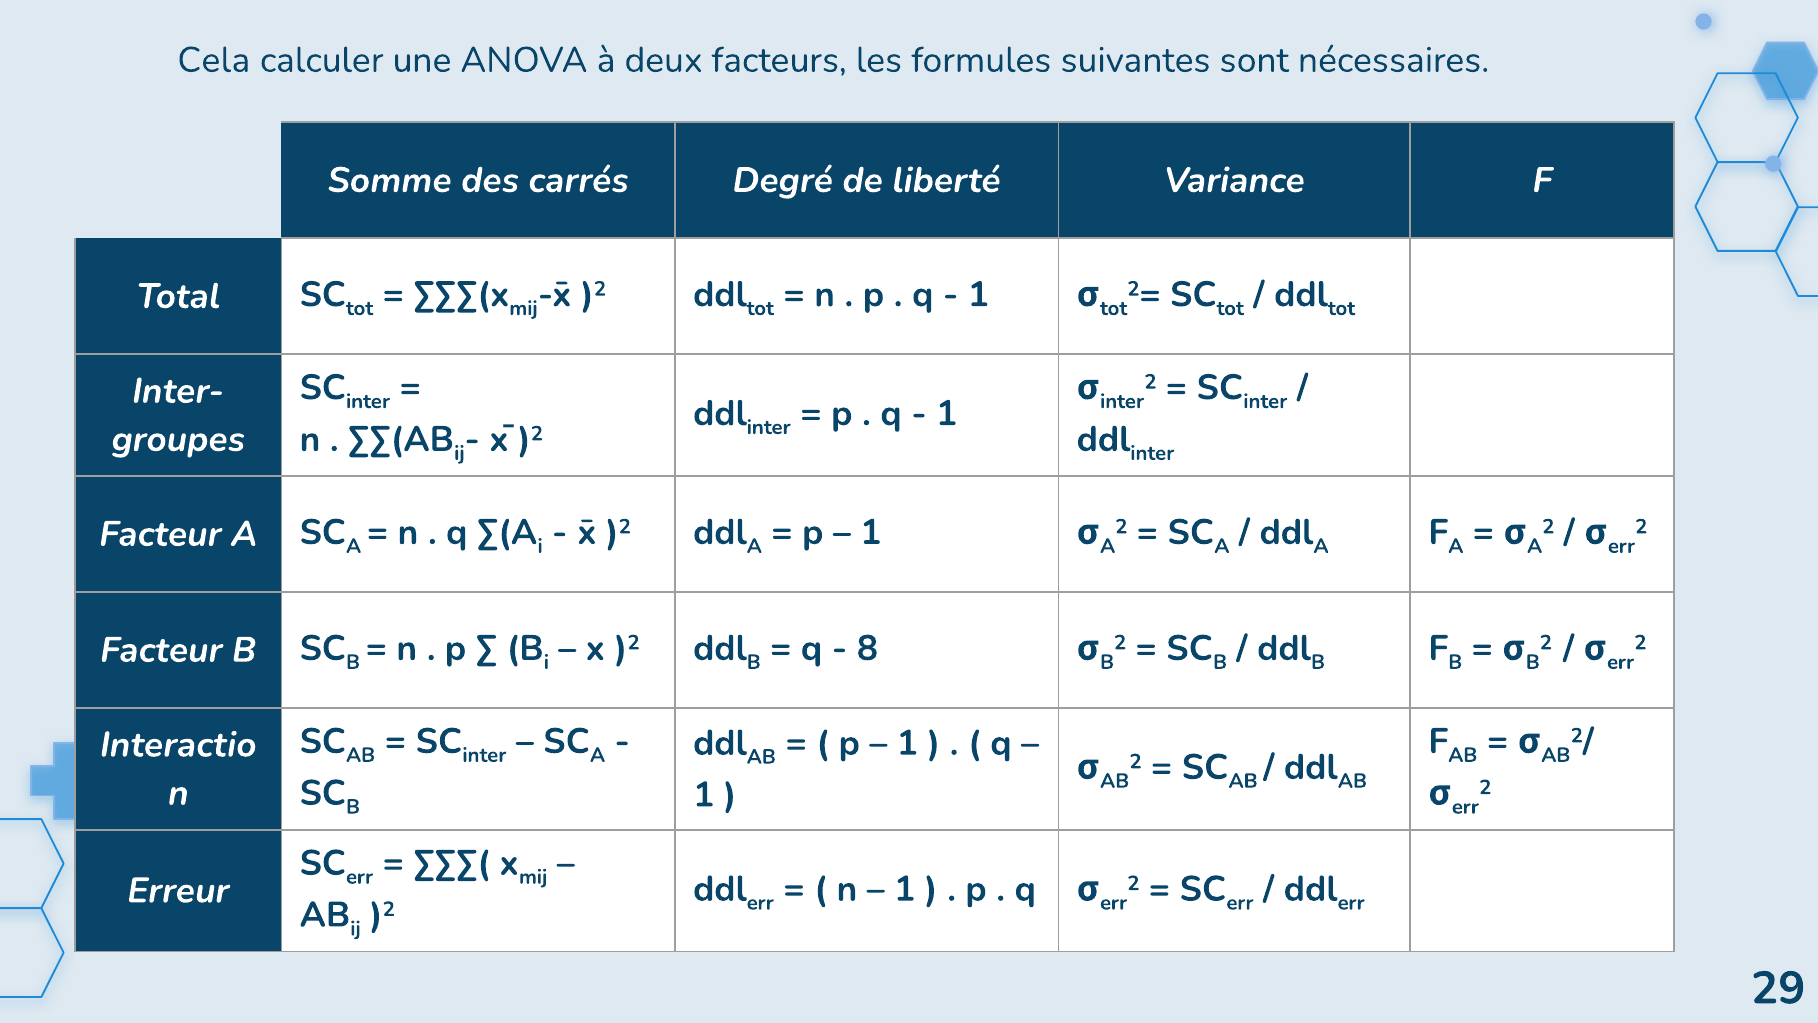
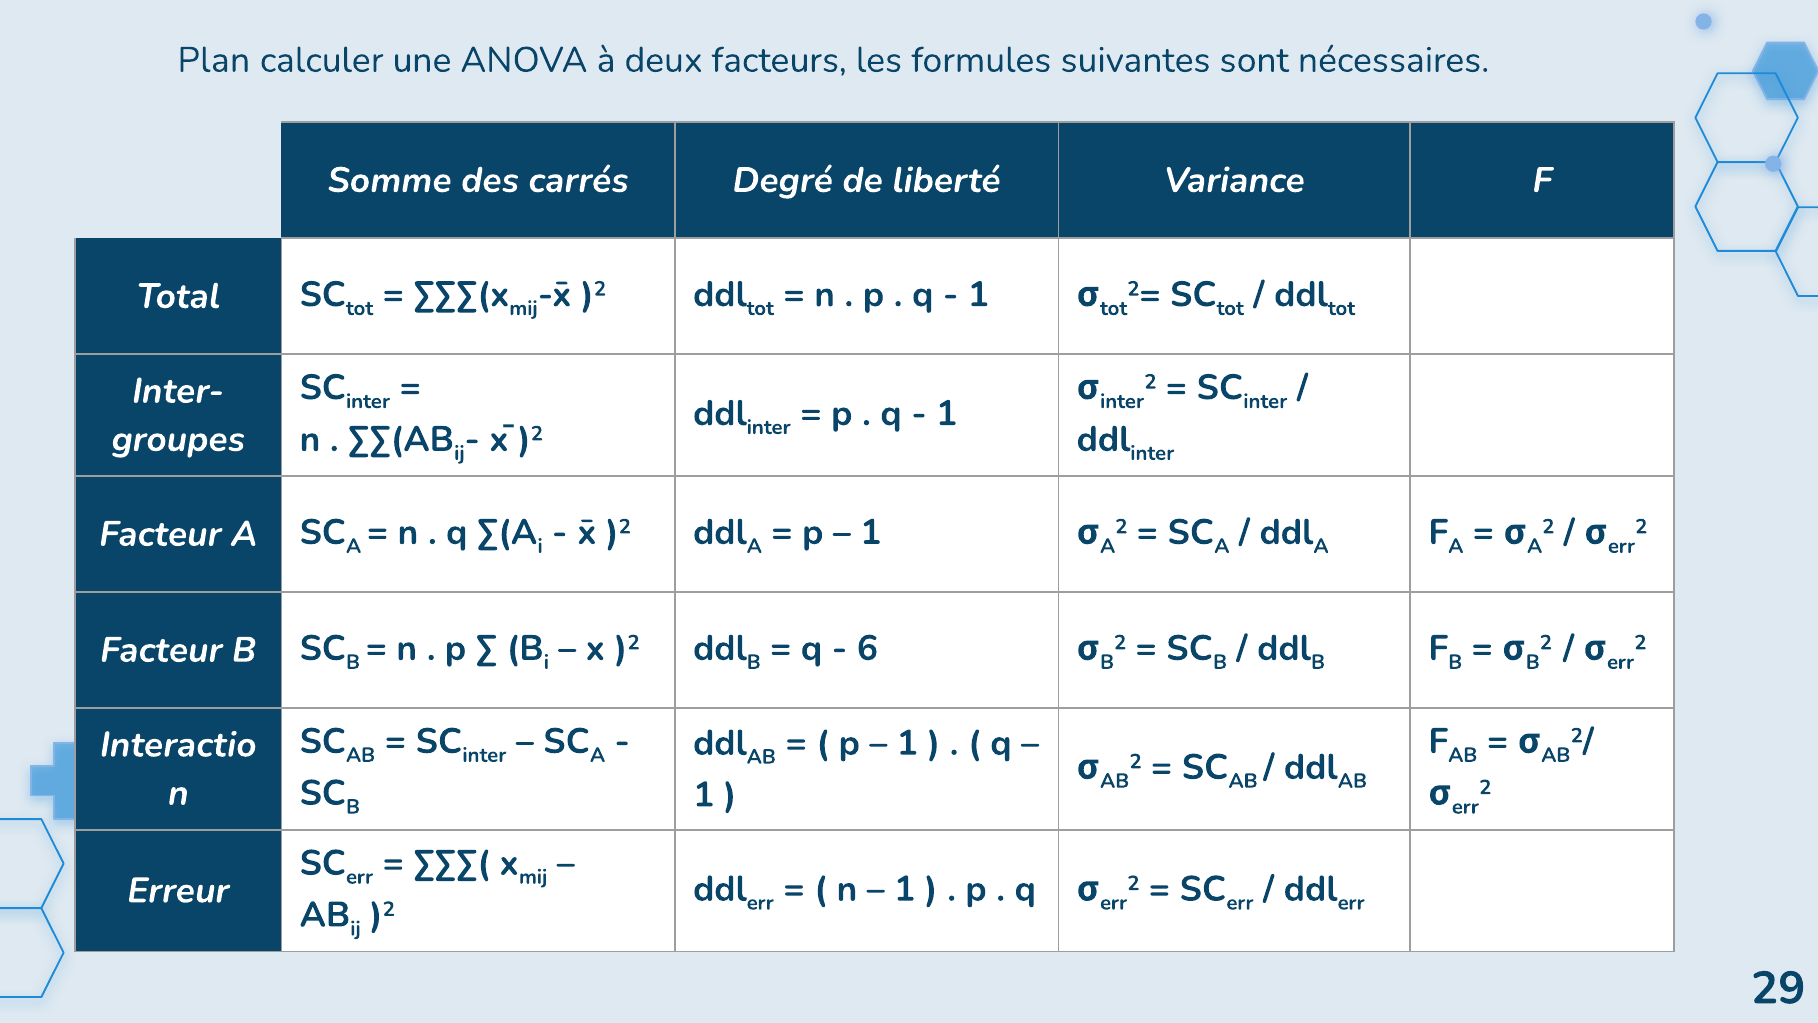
Cela: Cela -> Plan (214, 60)
8: 8 -> 6 (867, 648)
